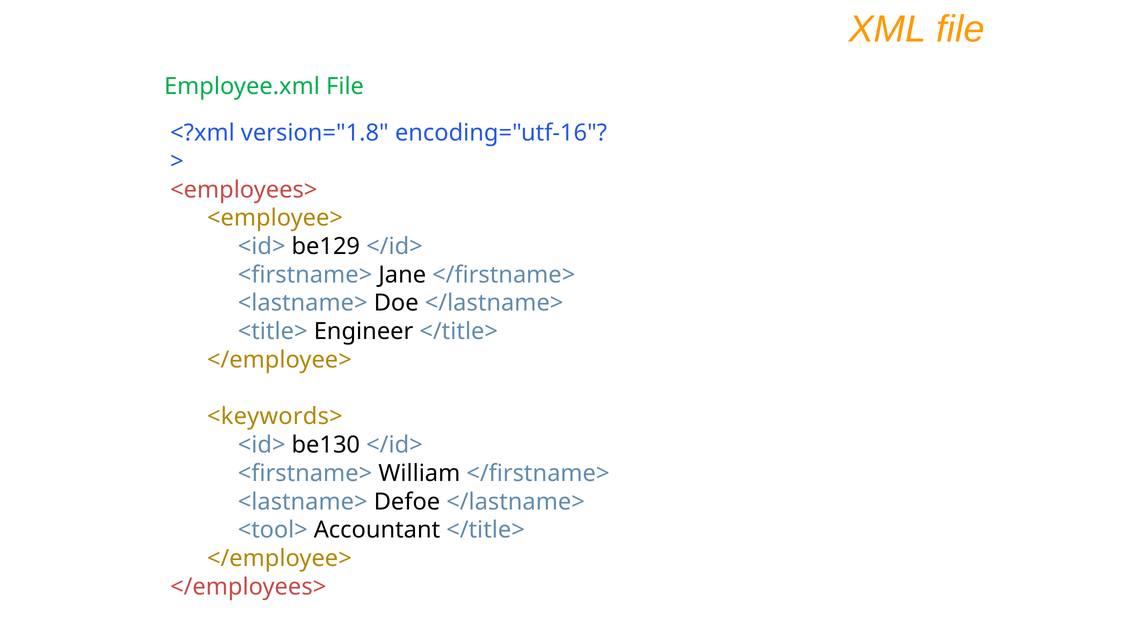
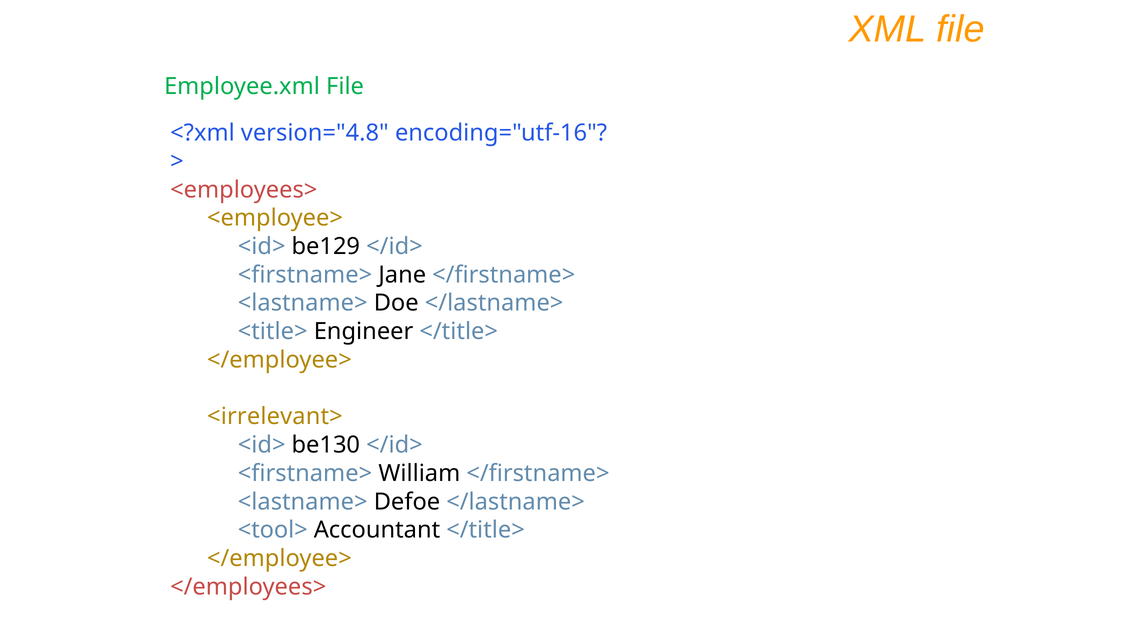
version="1.8: version="1.8 -> version="4.8 (315, 133)
<keywords>: <keywords> -> <irrelevant> (275, 417)
